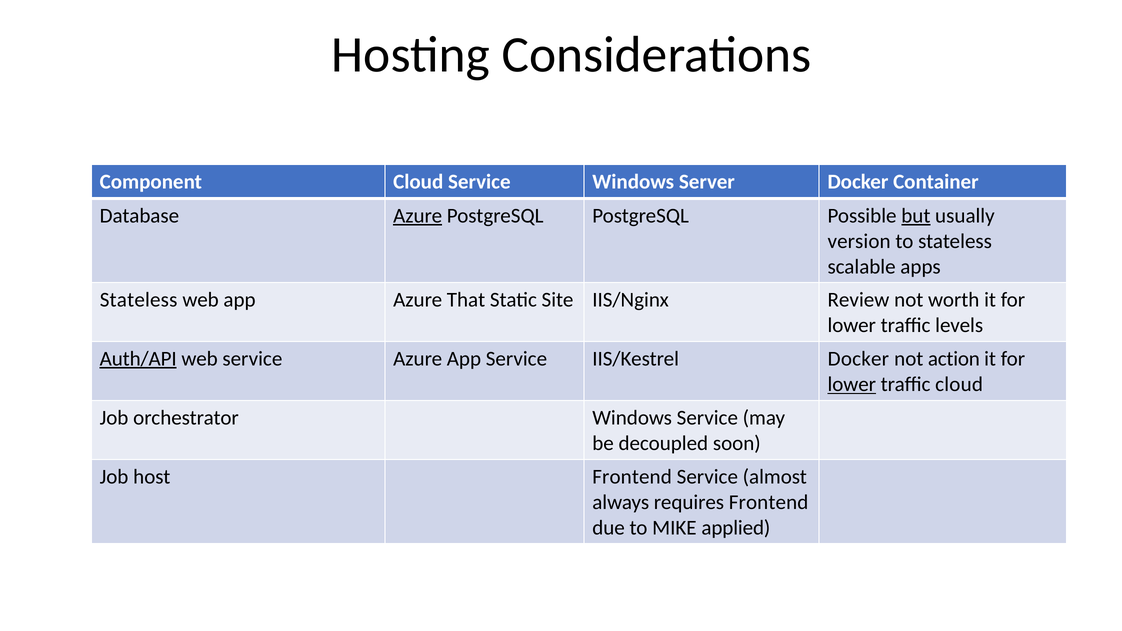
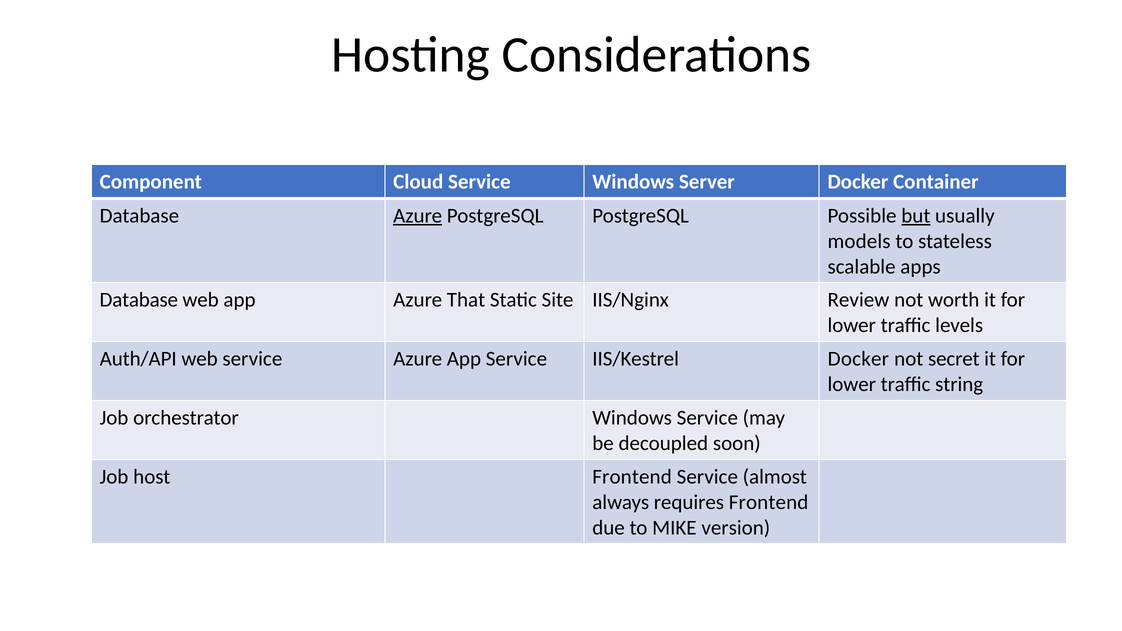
version: version -> models (859, 241)
Stateless: Stateless -> Database (139, 300)
Auth/API underline: present -> none (138, 359)
action: action -> secret (954, 359)
lower underline: present -> none (852, 385)
traffic cloud: cloud -> string (959, 385)
applied: applied -> version (736, 528)
